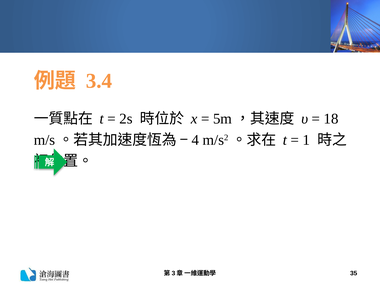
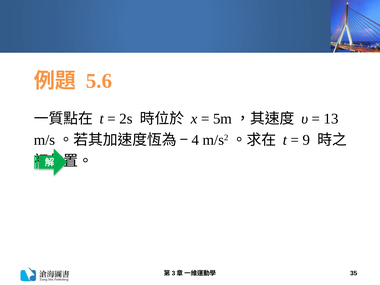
3.4: 3.4 -> 5.6 (99, 81)
18: 18 -> 13 (331, 119)
1: 1 -> 9 (306, 140)
